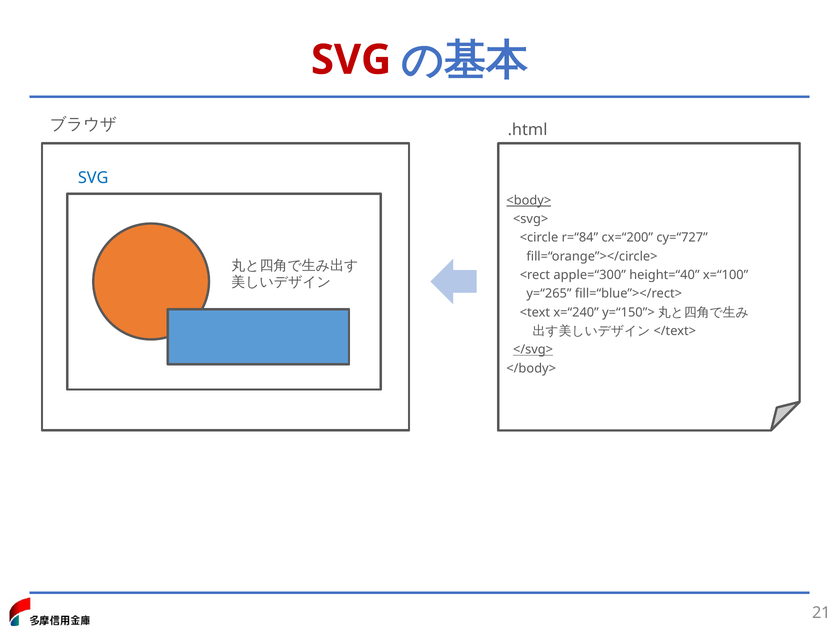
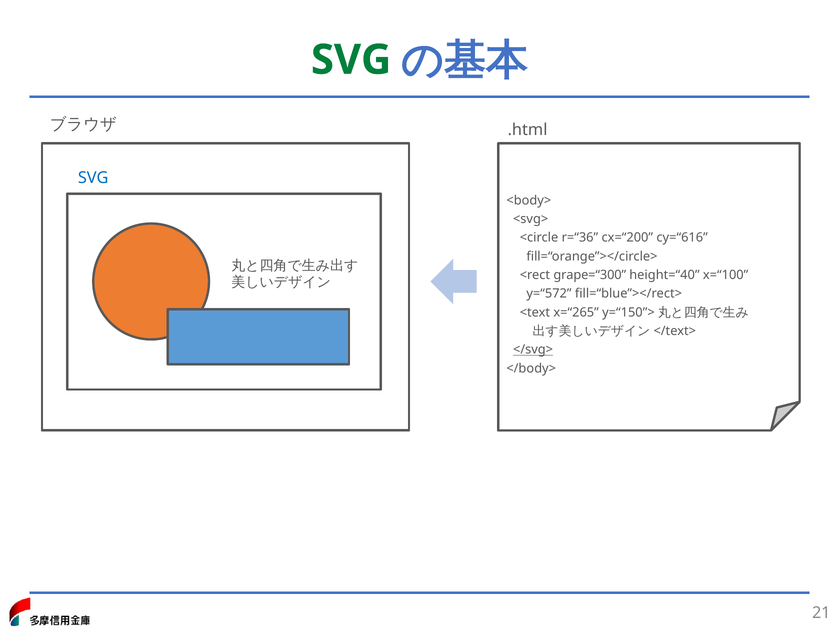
SVG colour: red -> green (351, 60)
<body> underline: present -> none (529, 200)
r=“84: r=“84 -> r=“36 (580, 237)
cy=“727: cy=“727 -> cy=“616 (682, 237)
apple=“300: apple=“300 -> grape=“300 (590, 275)
y=“265: y=“265 -> y=“572 (549, 293)
x=“240: x=“240 -> x=“265 (576, 312)
